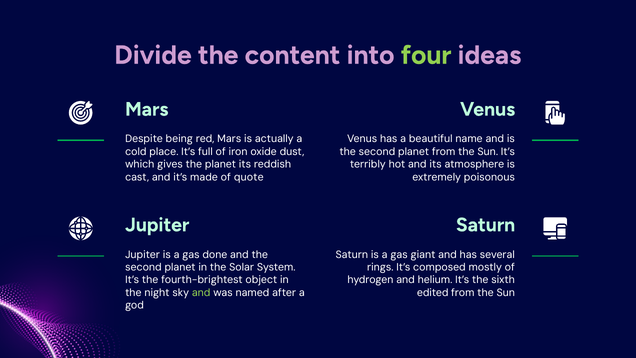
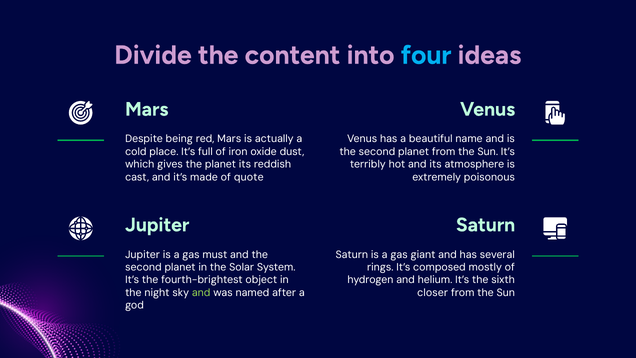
four colour: light green -> light blue (426, 55)
done: done -> must (215, 254)
edited: edited -> closer (433, 292)
